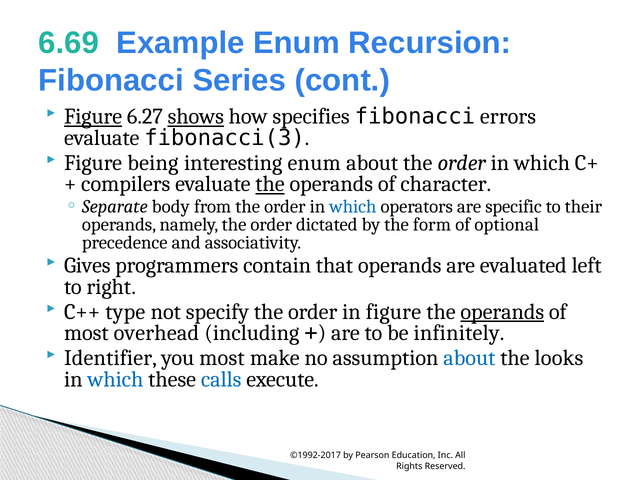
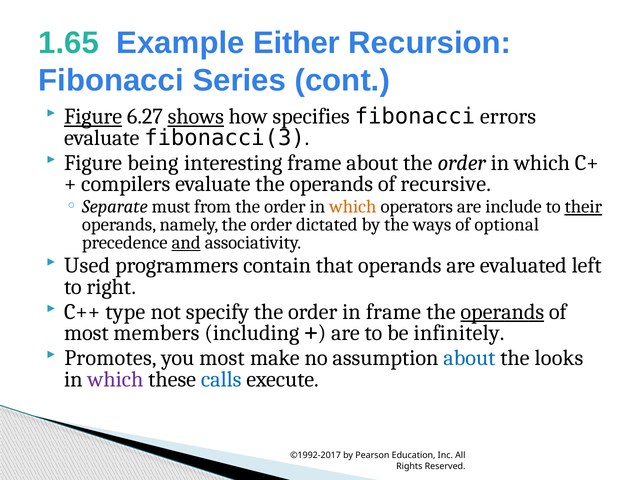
6.69: 6.69 -> 1.65 (69, 43)
Example Enum: Enum -> Either (297, 43)
interesting enum: enum -> frame (314, 163)
the underline: present -> none (270, 184)
character: character -> recursive (446, 184)
body: body -> must (171, 207)
which colour: blue -> orange (353, 207)
specific: specific -> include (513, 207)
their underline: none -> present (583, 207)
form: form -> ways (432, 225)
and underline: none -> present (186, 243)
Gives: Gives -> Used (87, 266)
in figure: figure -> frame (393, 312)
overhead: overhead -> members (156, 334)
Identifier: Identifier -> Promotes (110, 359)
which colour: blue -> purple (115, 380)
